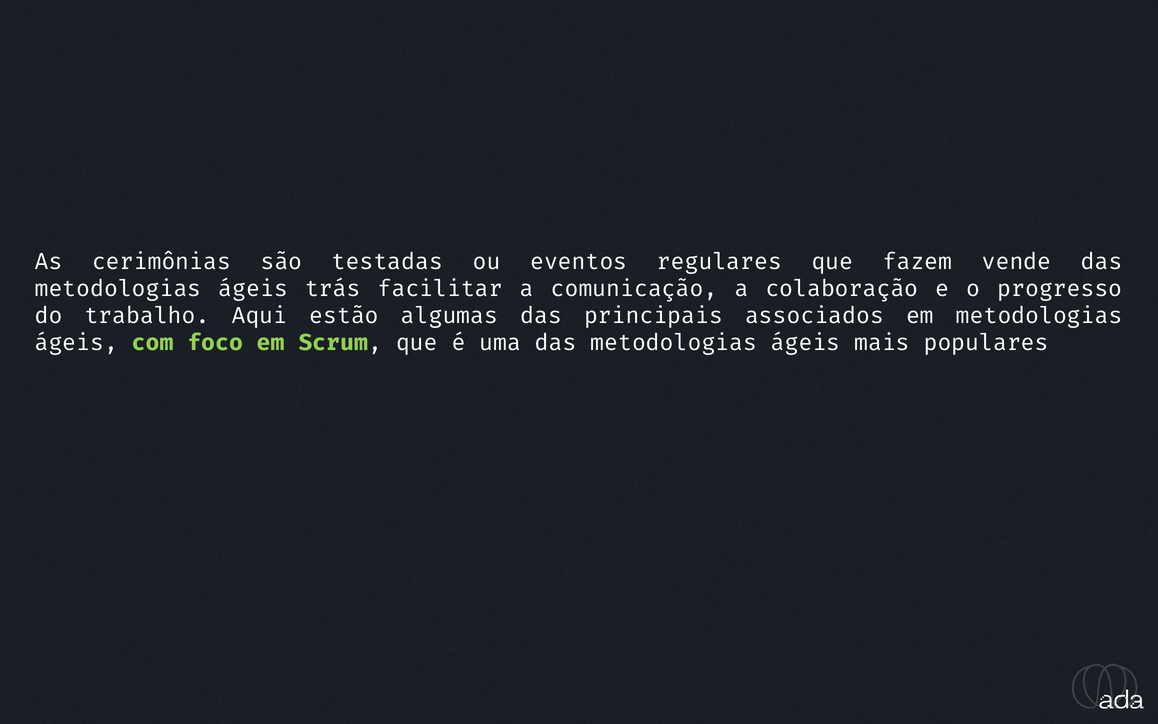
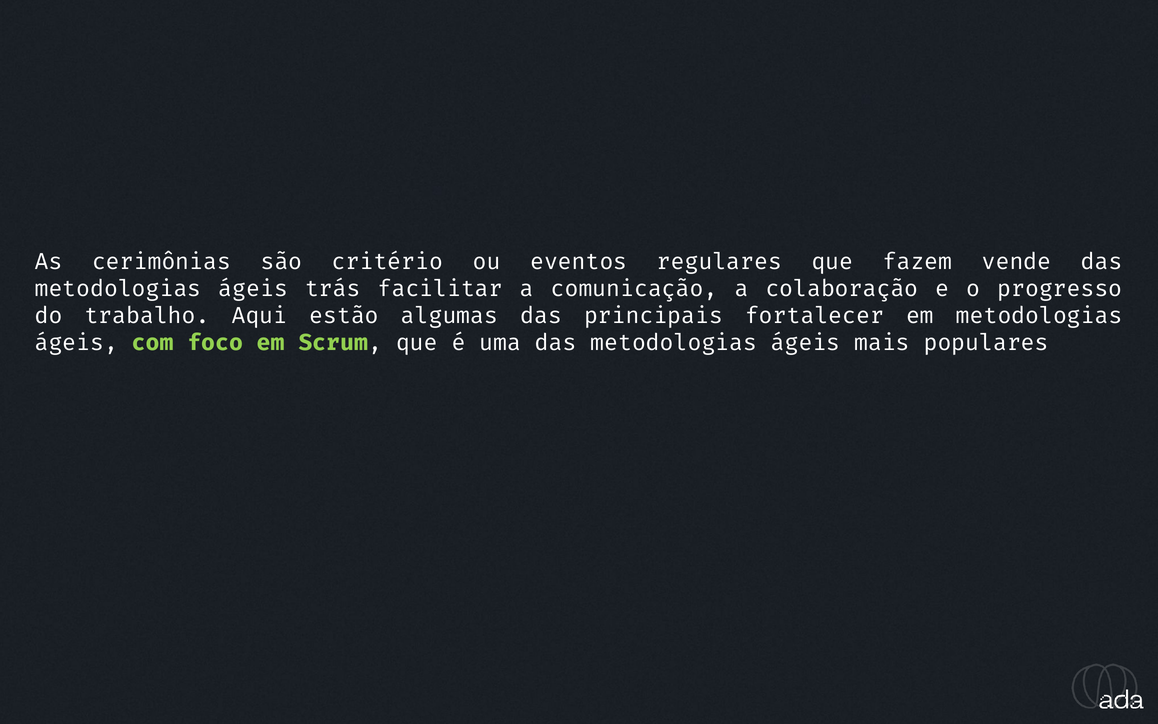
testadas: testadas -> critério (387, 262)
associados: associados -> fortalecer (814, 316)
